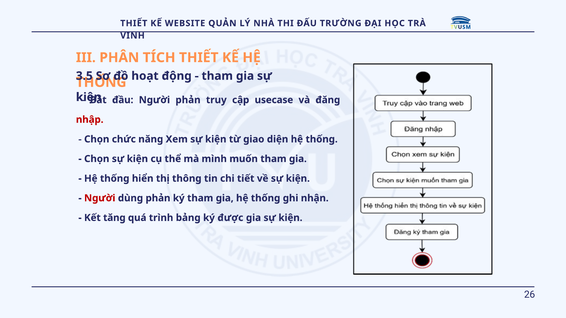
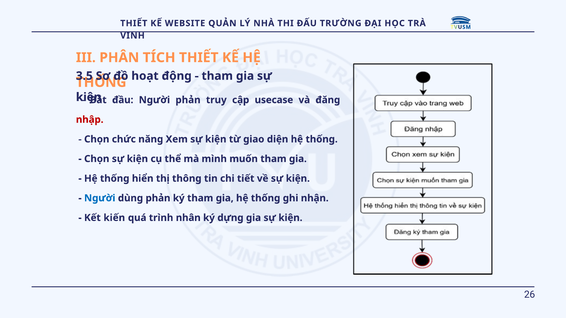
Người colour: red -> blue (100, 198)
tăng: tăng -> kiến (114, 218)
bảng: bảng -> nhân (188, 218)
được: được -> dựng (230, 218)
